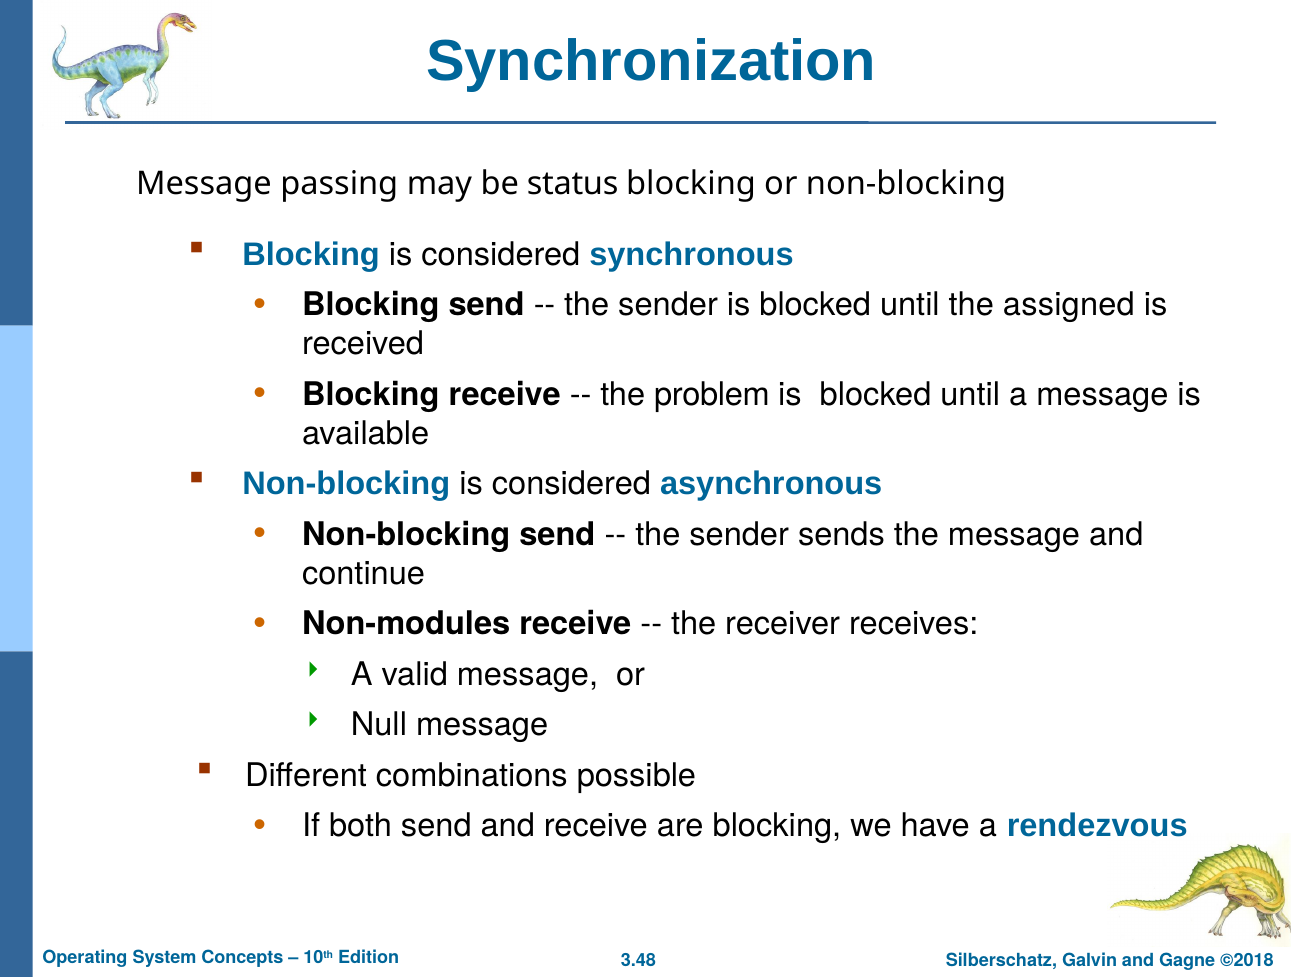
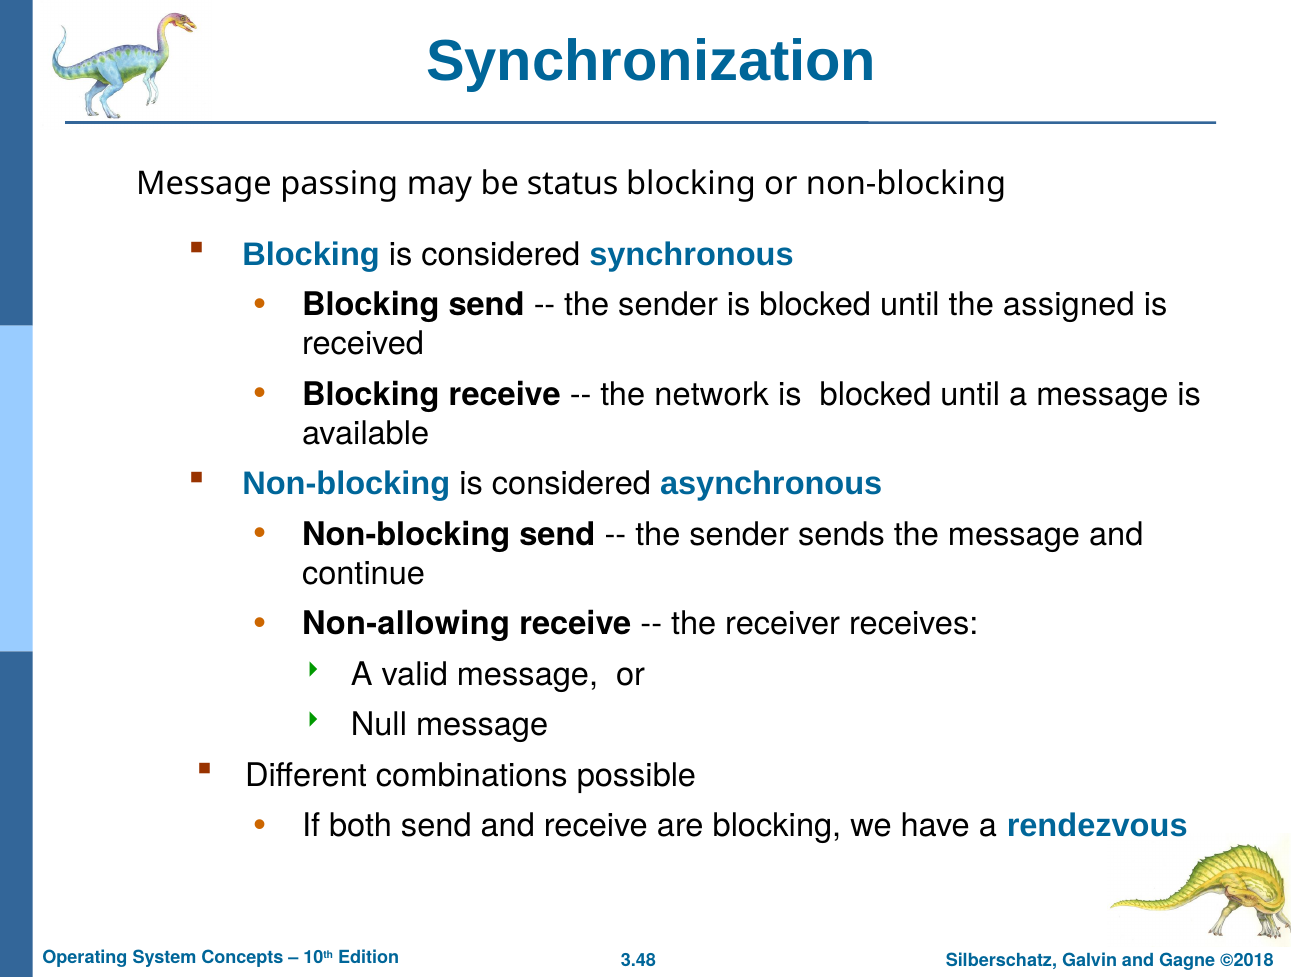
problem: problem -> network (712, 395)
Non-modules: Non-modules -> Non-allowing (406, 624)
